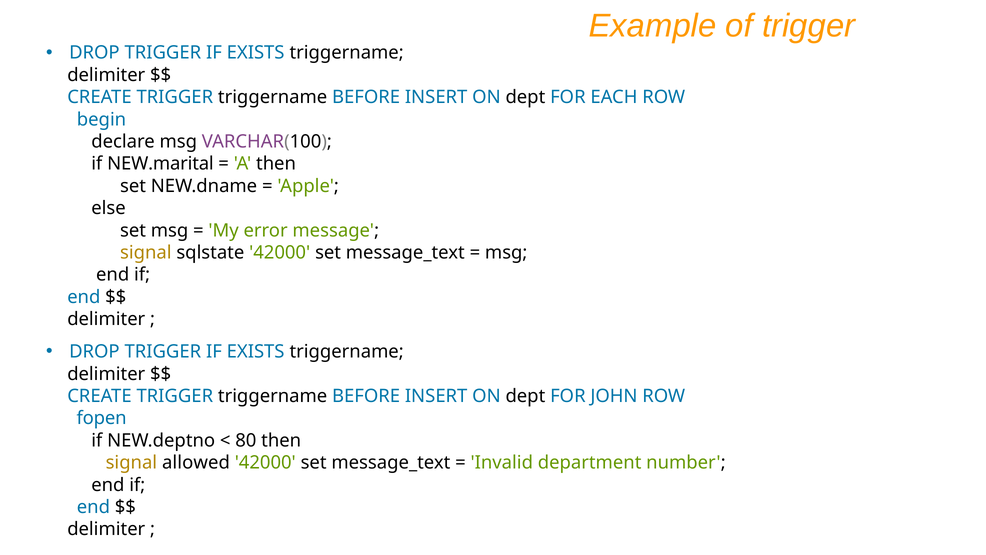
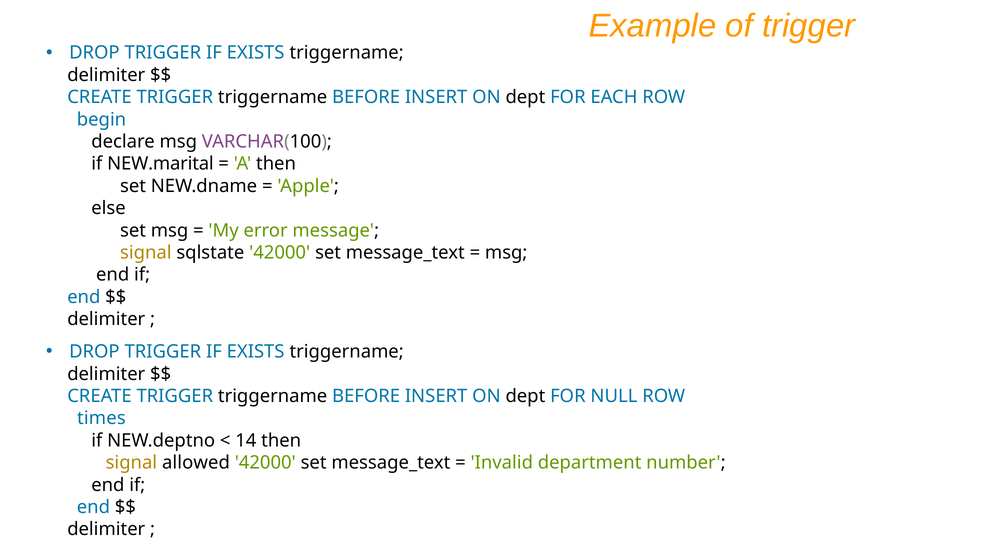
JOHN: JOHN -> NULL (614, 396)
fopen: fopen -> times (101, 418)
80: 80 -> 14 (246, 440)
